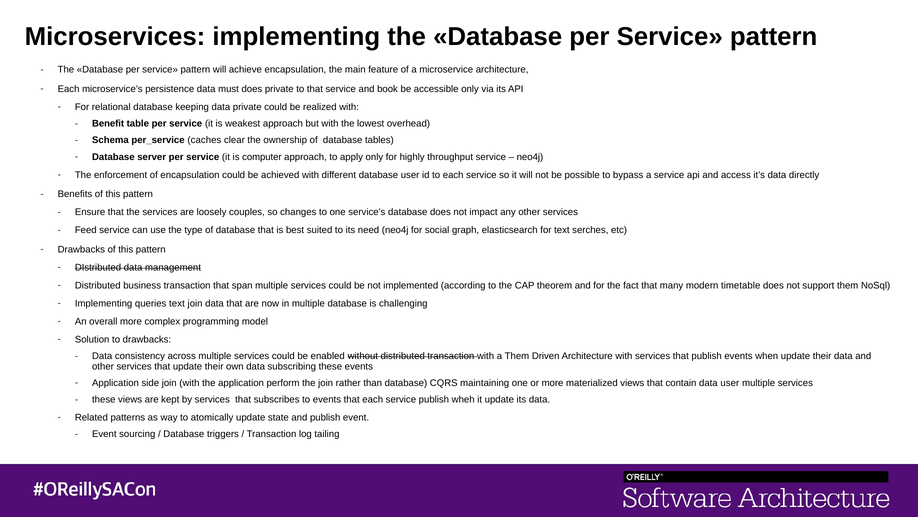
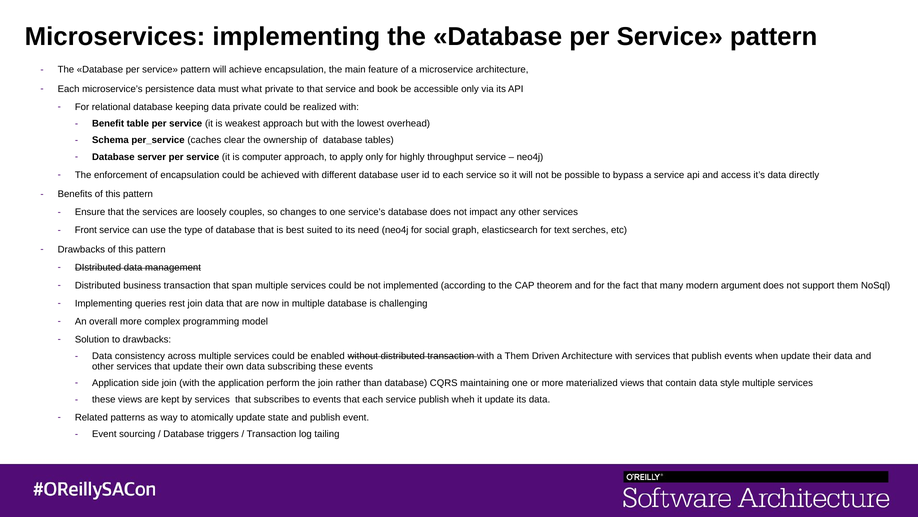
must does: does -> what (252, 89)
Feed: Feed -> Front (86, 230)
timetable: timetable -> argument (741, 285)
queries text: text -> rest (177, 303)
data user: user -> style (730, 383)
